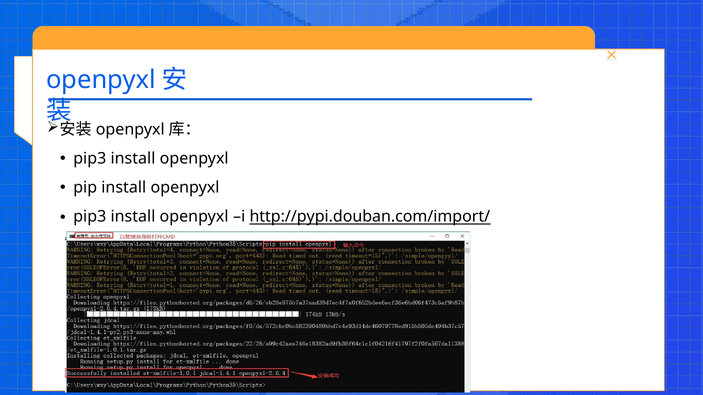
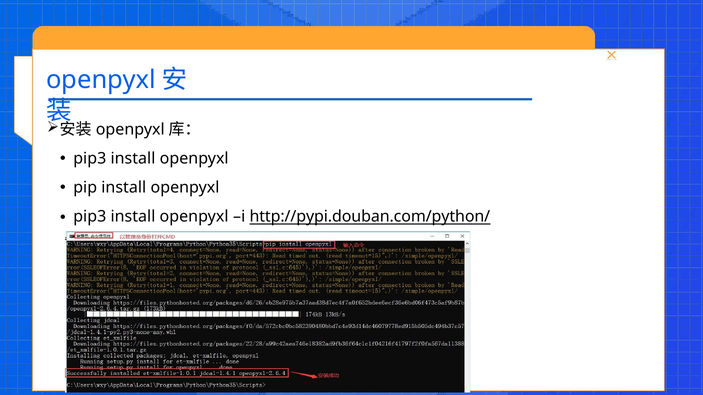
http://pypi.douban.com/import/: http://pypi.douban.com/import/ -> http://pypi.douban.com/python/ (370, 217)
